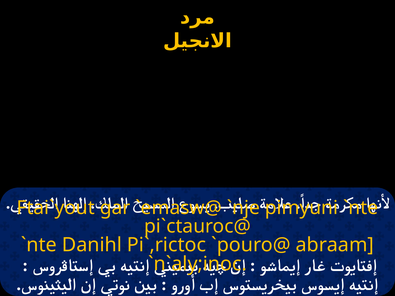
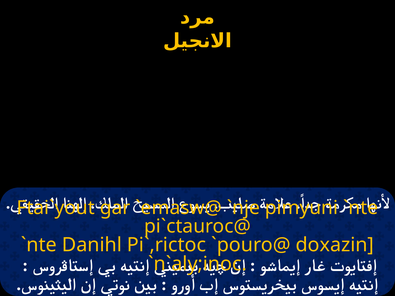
abraam: abraam -> doxazin (335, 245)
